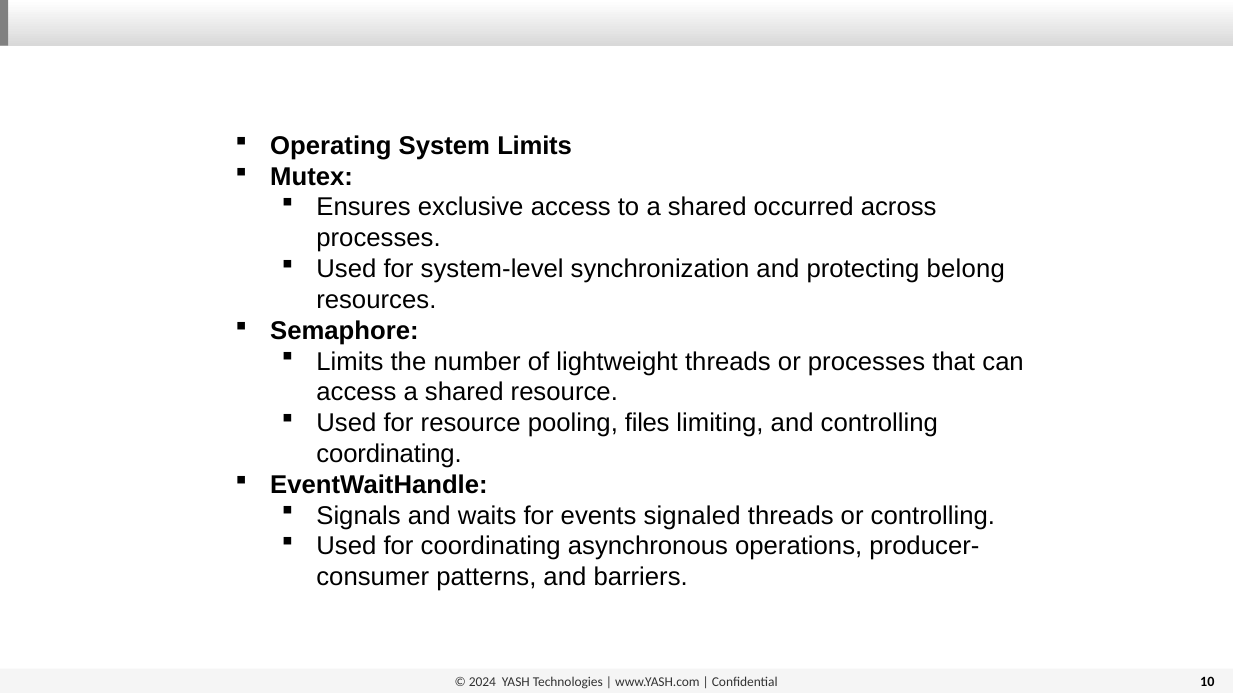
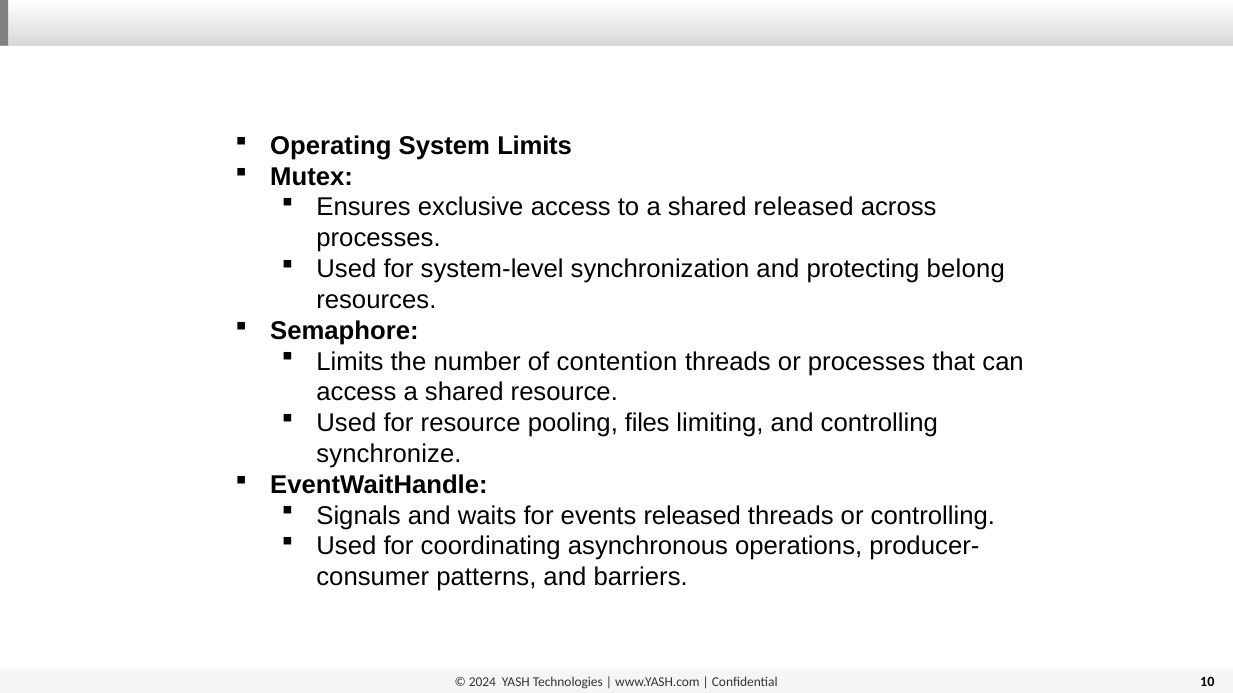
shared occurred: occurred -> released (804, 208)
lightweight: lightweight -> contention (617, 362)
coordinating: coordinating -> synchronize (389, 454)
events signaled: signaled -> released (692, 516)
